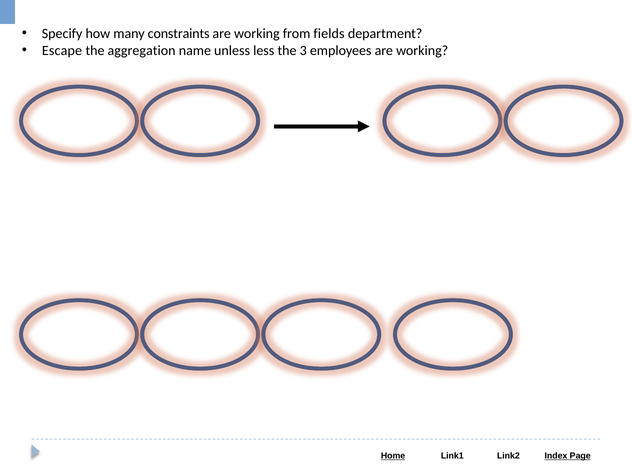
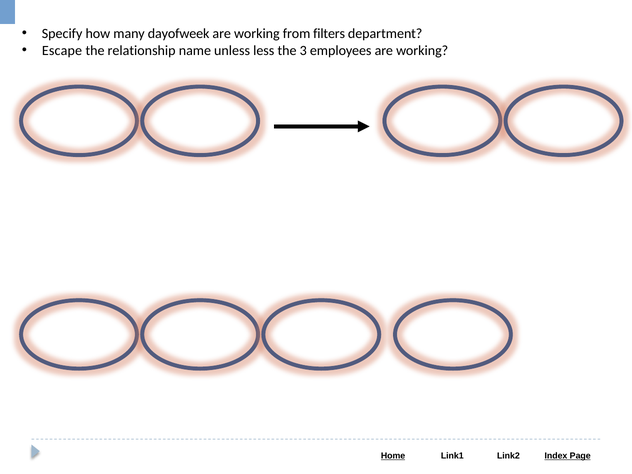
constraints: constraints -> dayofweek (179, 34)
fields: fields -> filters (329, 34)
aggregation: aggregation -> relationship (142, 50)
